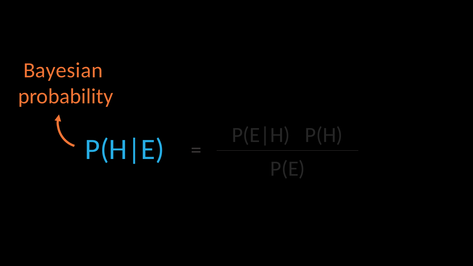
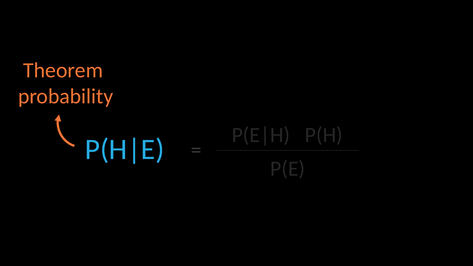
Bayesian: Bayesian -> Theorem (63, 70)
